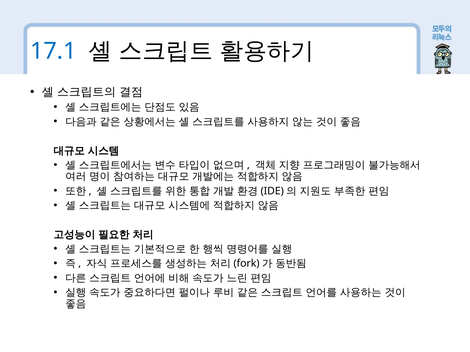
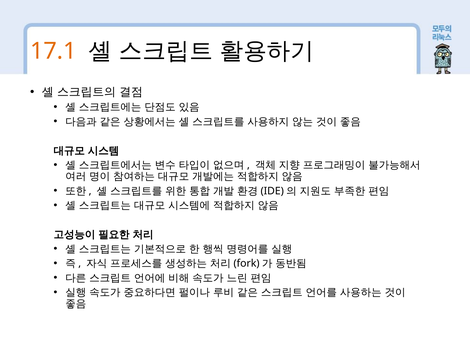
17.1 colour: blue -> orange (53, 51)
